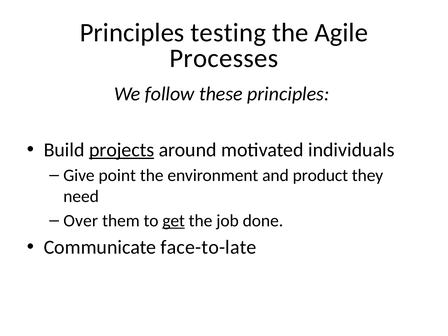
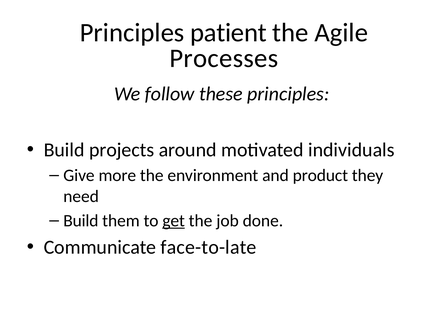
testing: testing -> patient (228, 33)
projects underline: present -> none (122, 150)
point: point -> more (117, 175)
Over: Over -> Build (81, 221)
